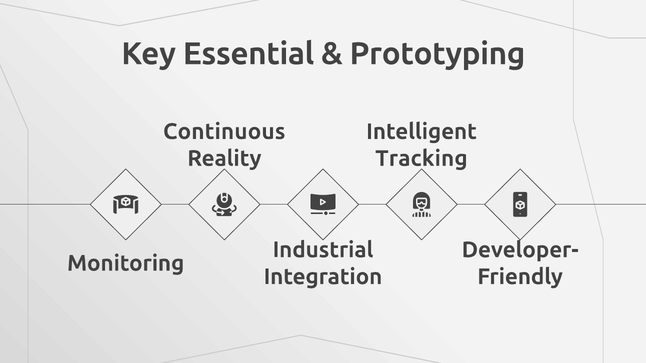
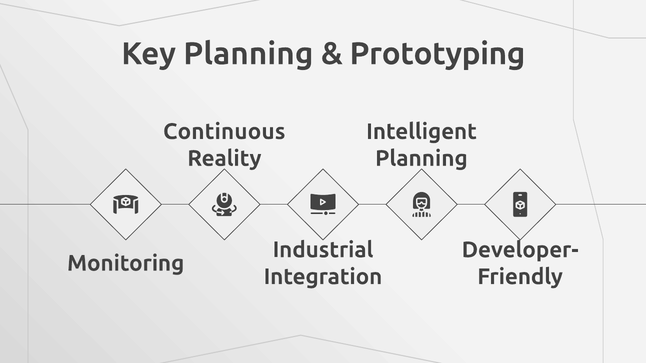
Key Essential: Essential -> Planning (248, 54)
Tracking: Tracking -> Planning (421, 159)
